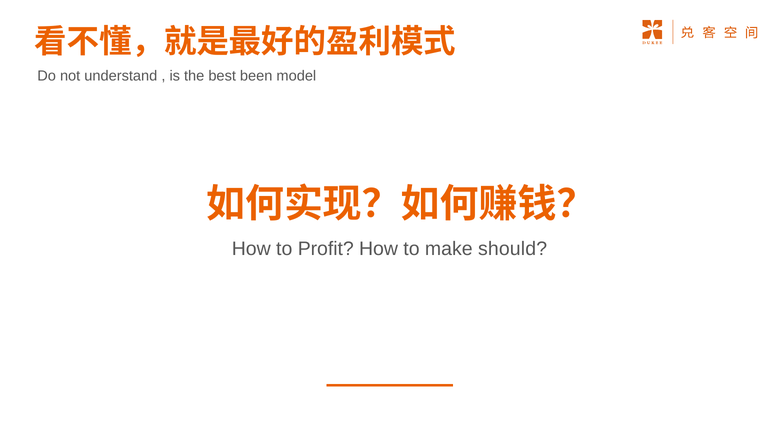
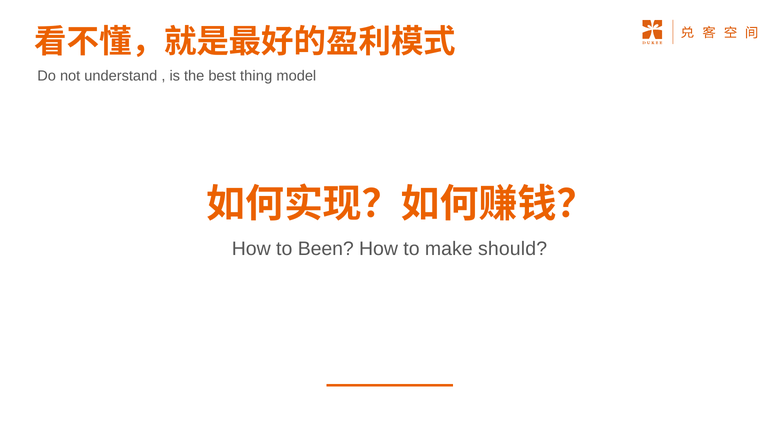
been: been -> thing (256, 76)
Profit: Profit -> Been (326, 249)
